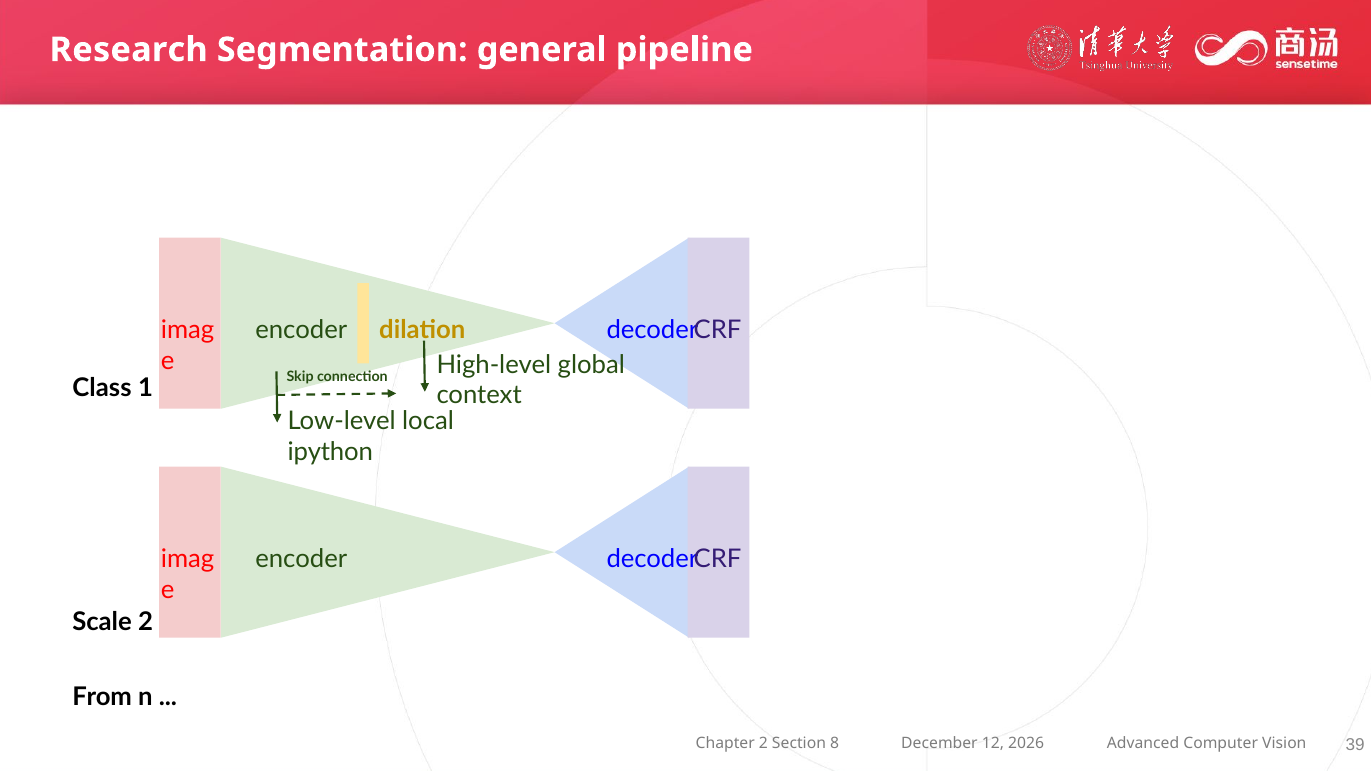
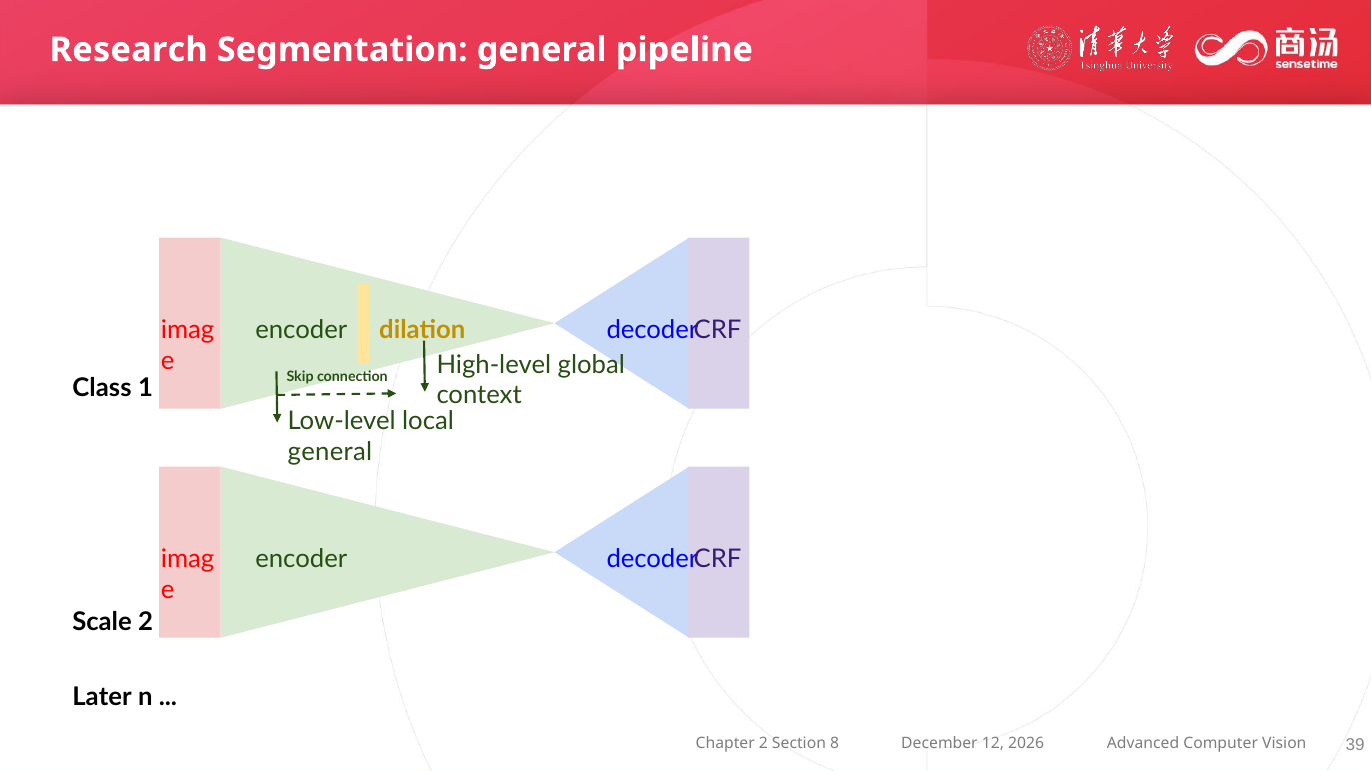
ipython: ipython -> general (330, 452)
From: From -> Later (102, 697)
